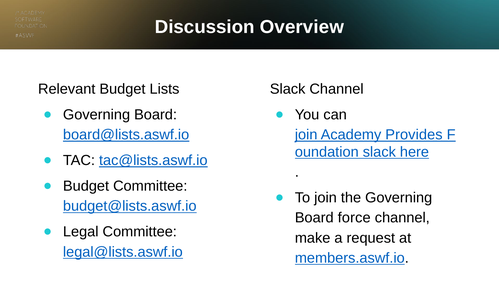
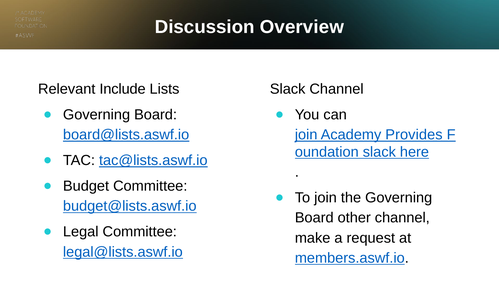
Relevant Budget: Budget -> Include (123, 89)
force: force -> other (354, 218)
